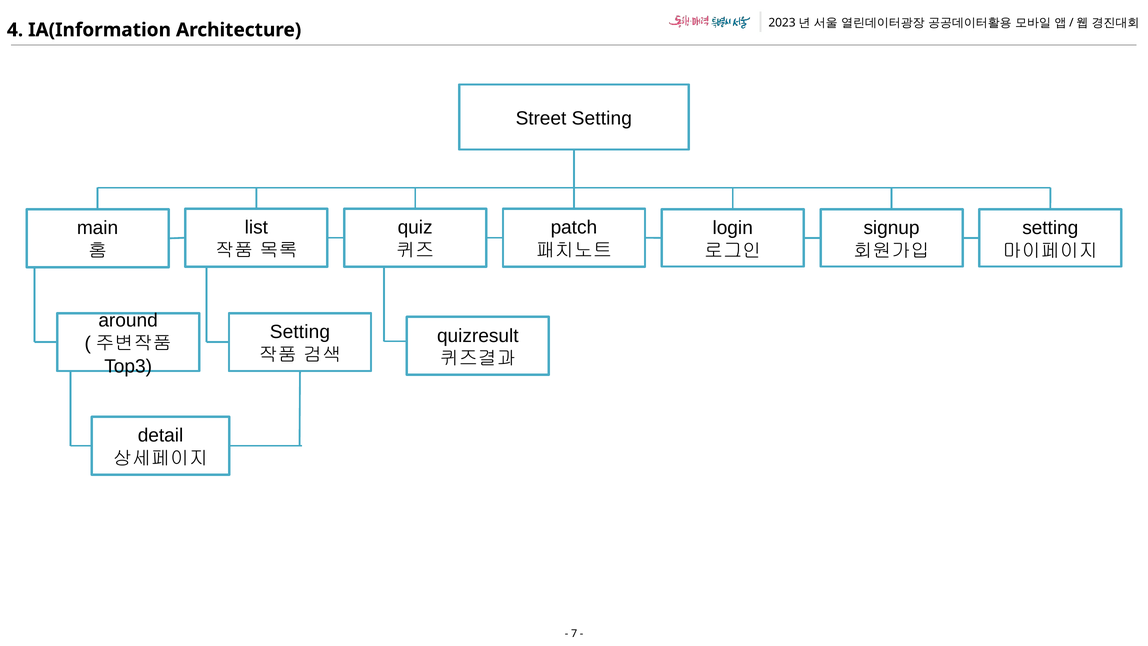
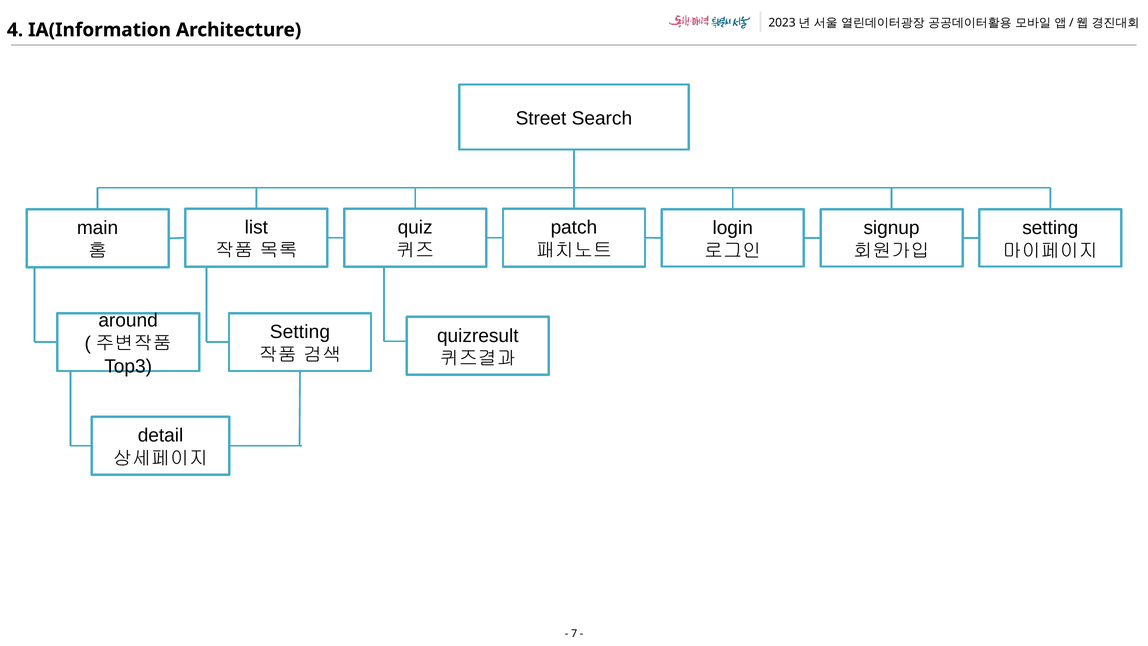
Street Setting: Setting -> Search (602, 118)
